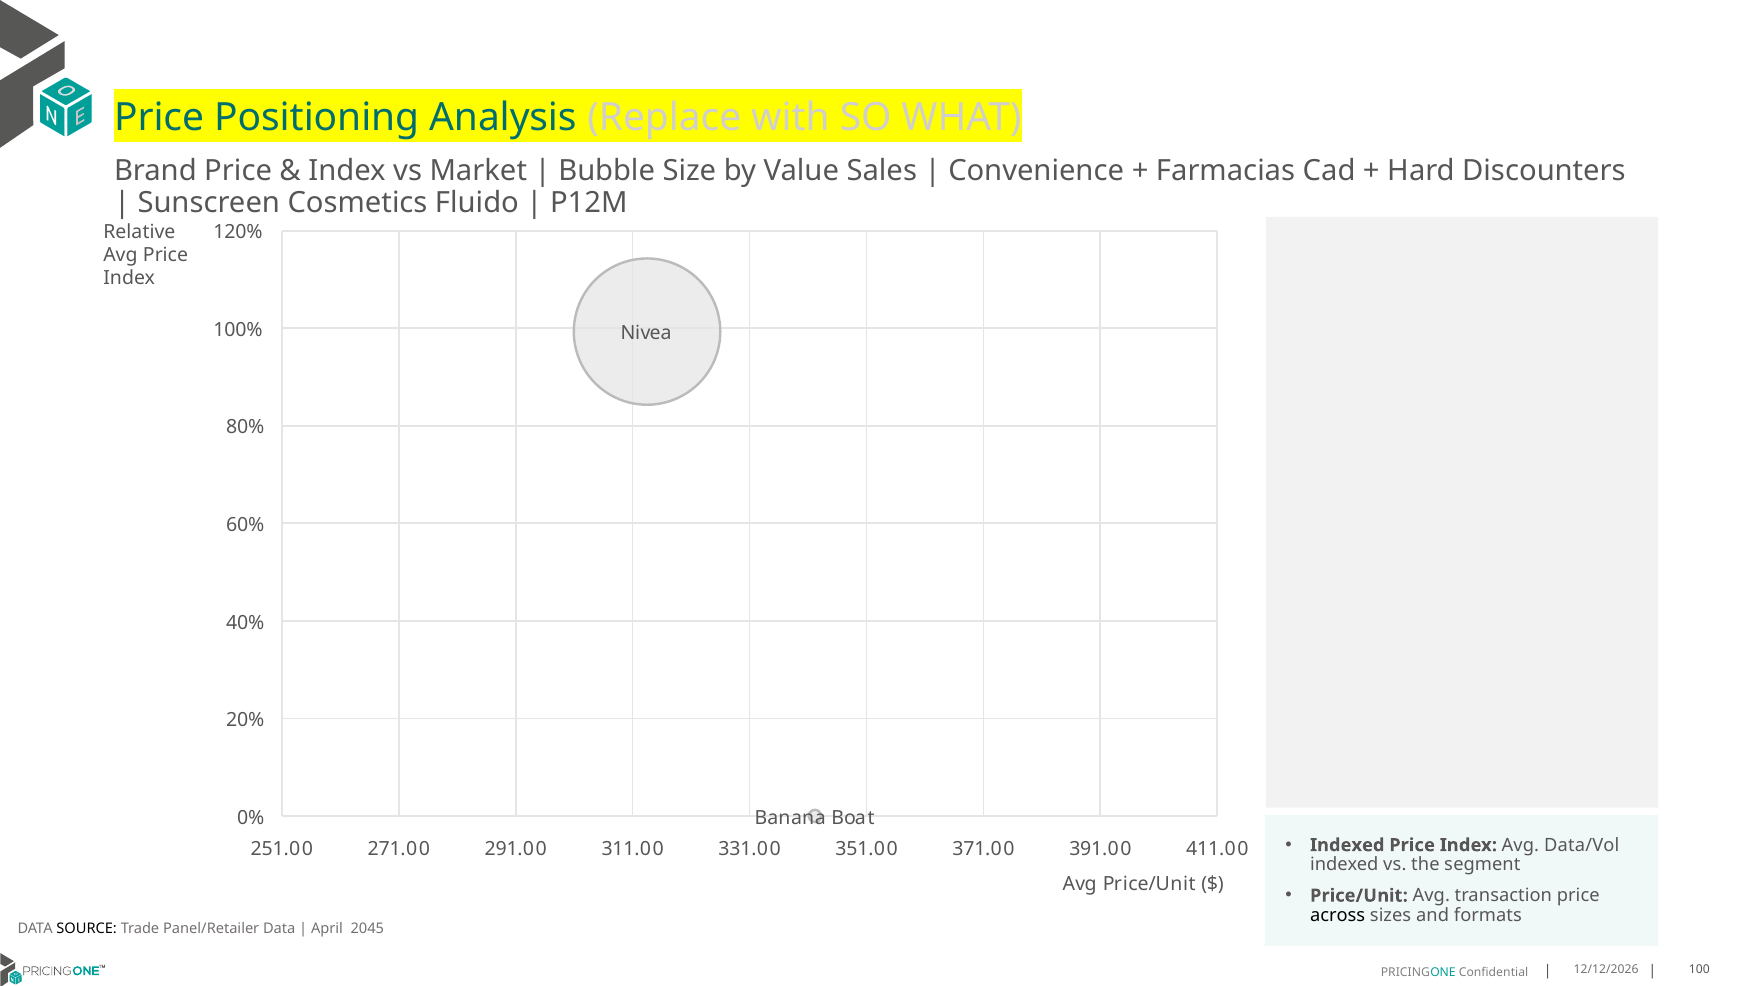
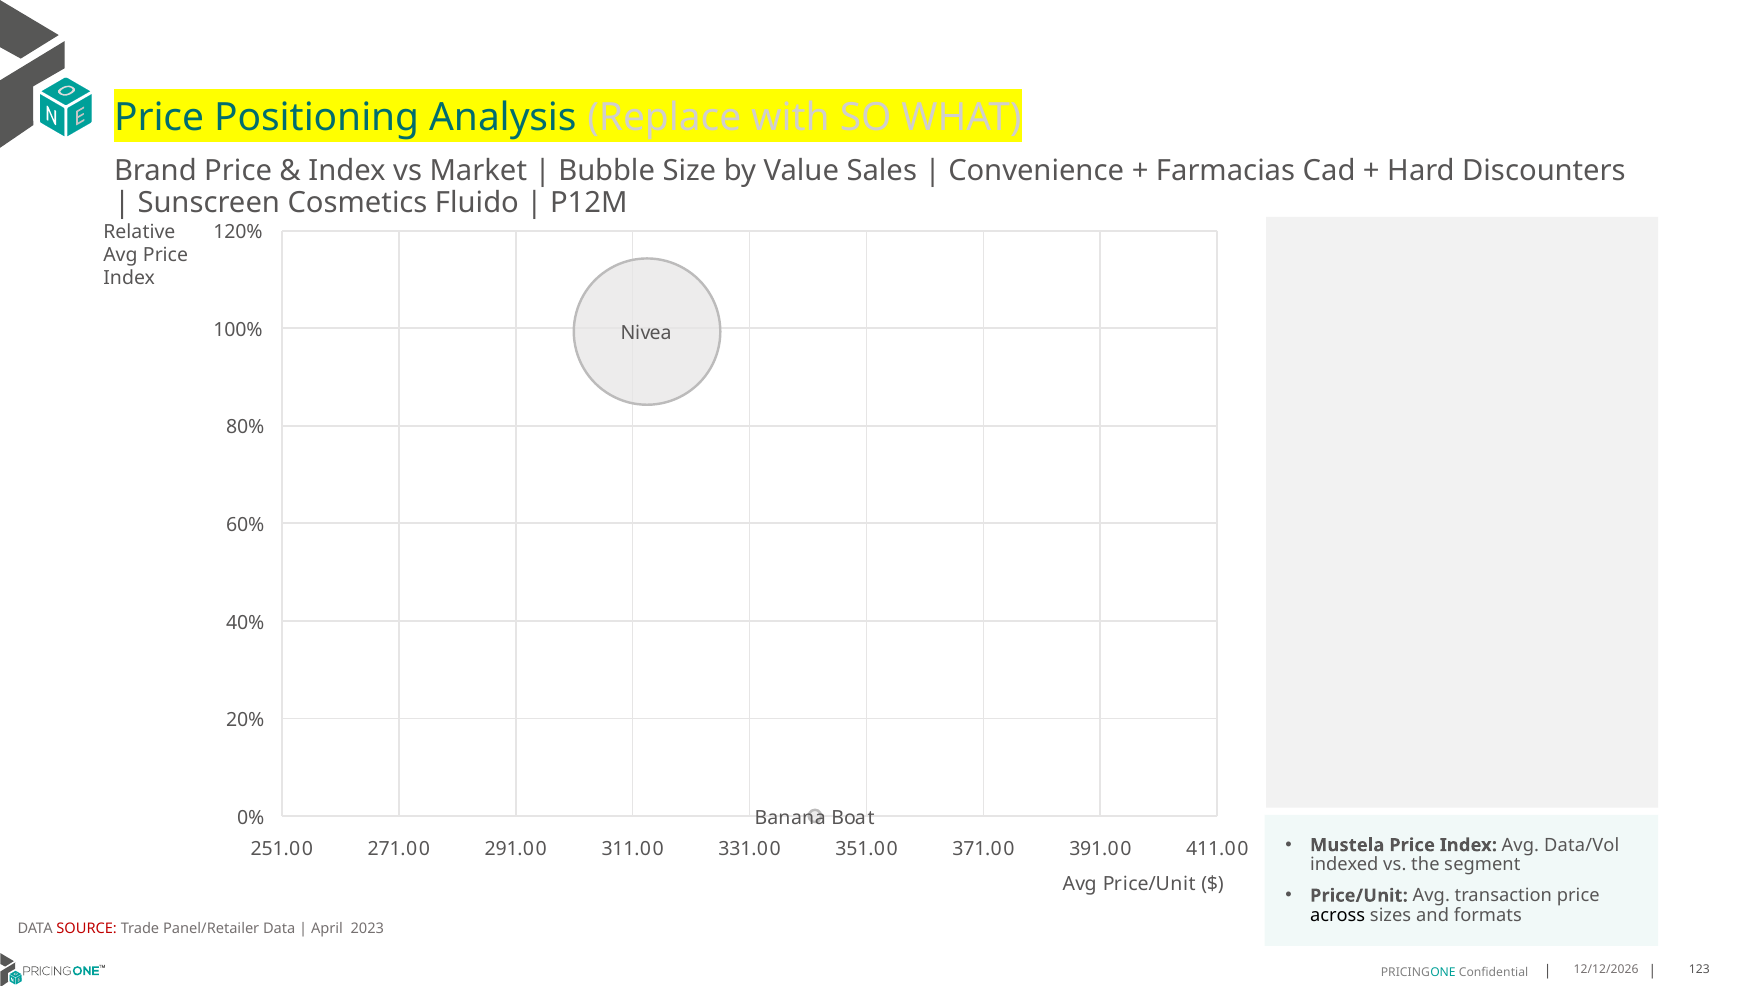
Indexed: Indexed -> Mustela (1347, 845)
SOURCE colour: black -> red (87, 929)
2045: 2045 -> 2023 (367, 929)
100: 100 -> 123 (1699, 970)
